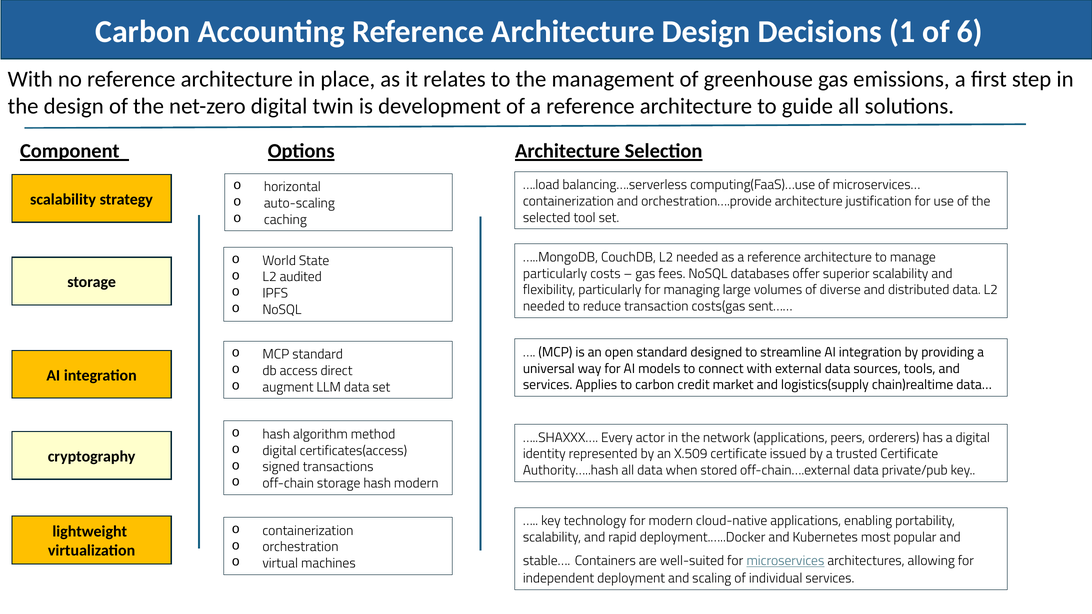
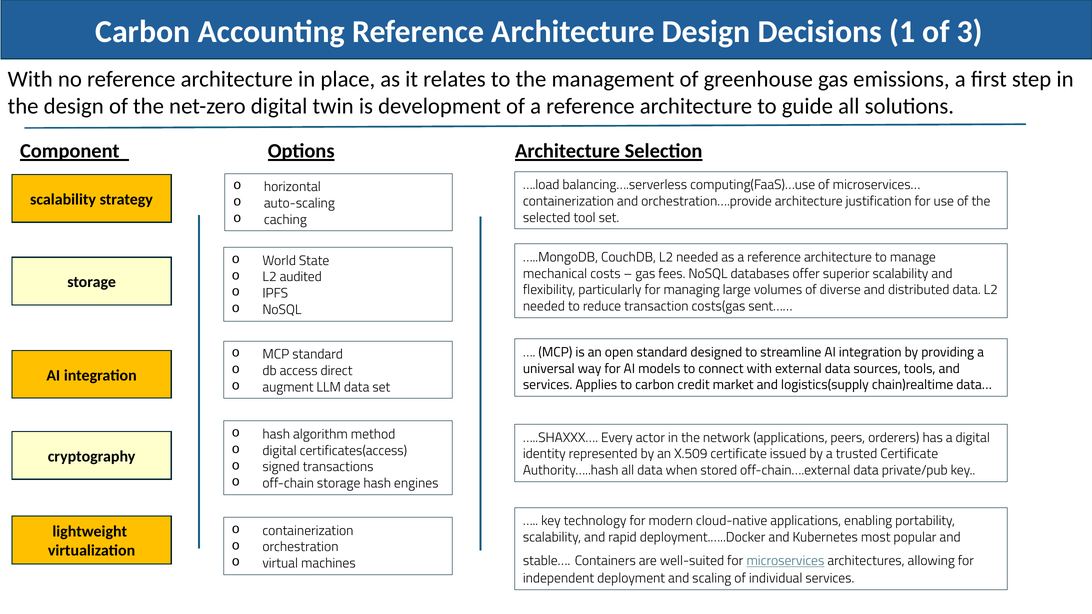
6: 6 -> 3 (970, 32)
particularly: particularly -> mechanical (555, 274)
hash modern: modern -> engines (416, 484)
